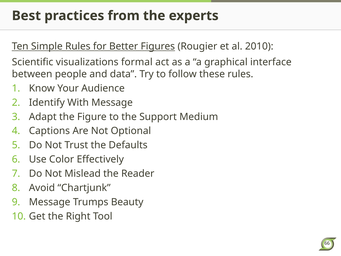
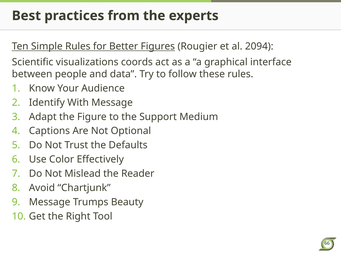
2010: 2010 -> 2094 (259, 46)
formal: formal -> coords (137, 62)
